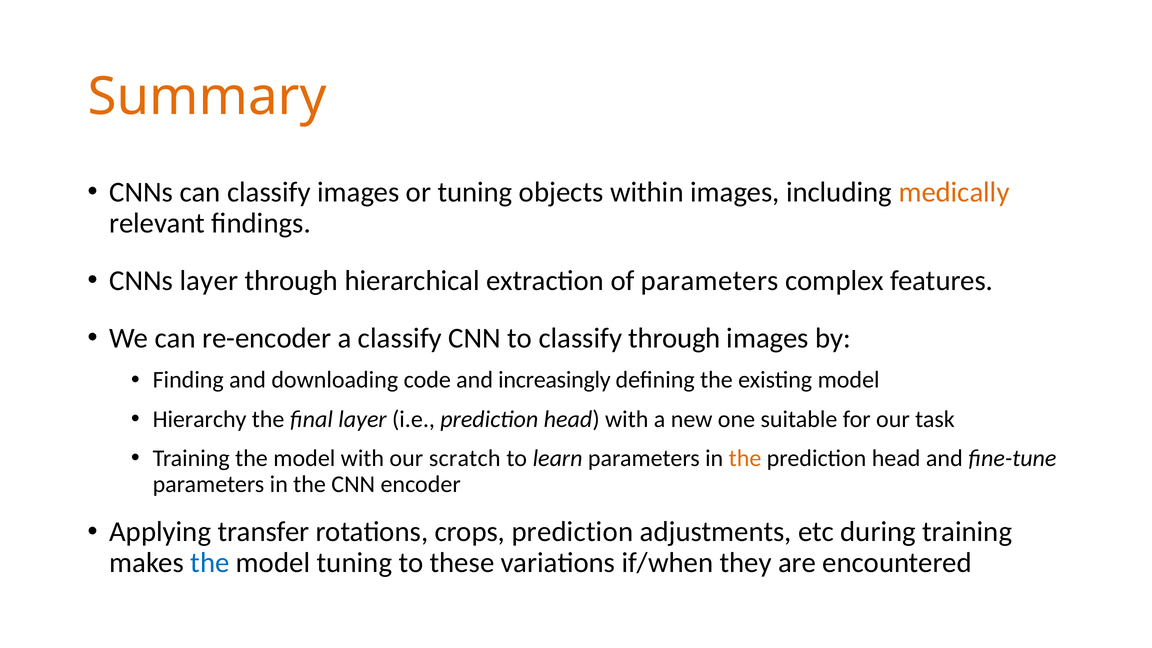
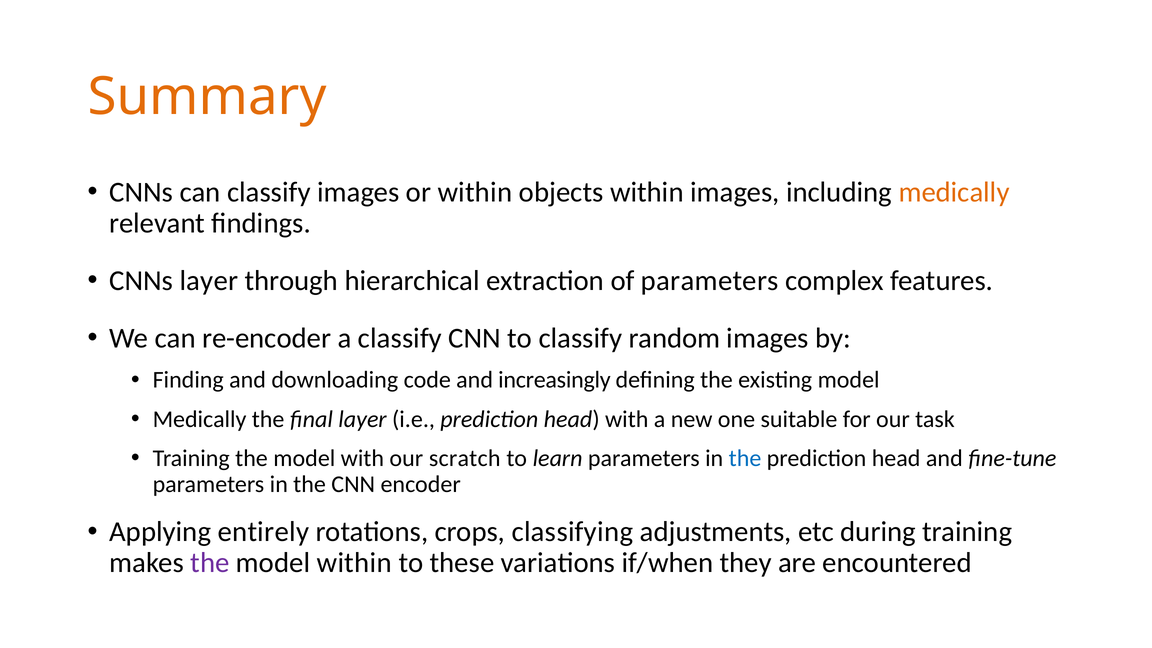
or tuning: tuning -> within (475, 192)
classify through: through -> random (674, 338)
Hierarchy: Hierarchy -> Medically (200, 419)
the colour: orange -> blue (745, 458)
transfer: transfer -> entirely (263, 532)
crops prediction: prediction -> classifying (572, 532)
the colour: blue -> purple (210, 563)
model tuning: tuning -> within (354, 563)
